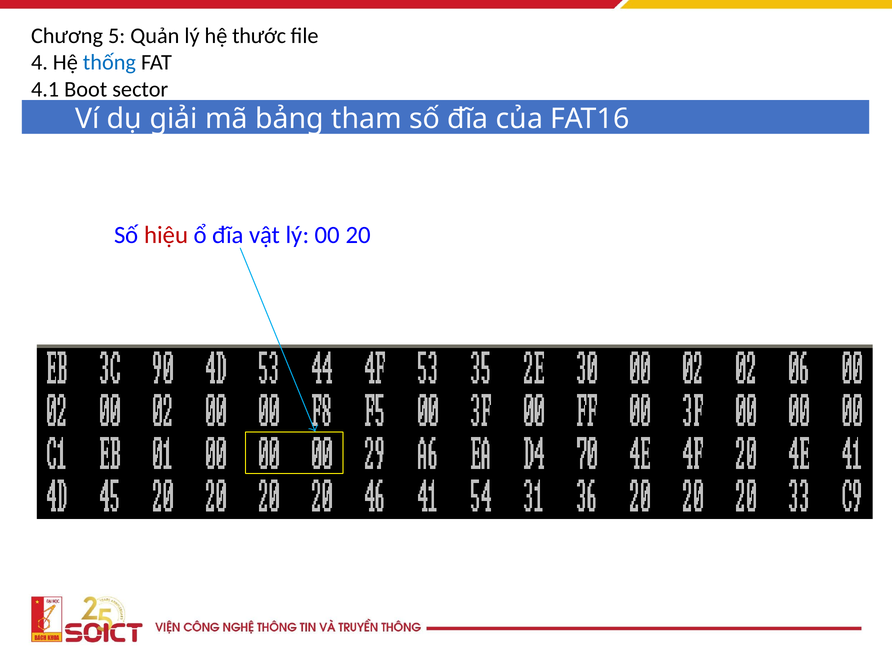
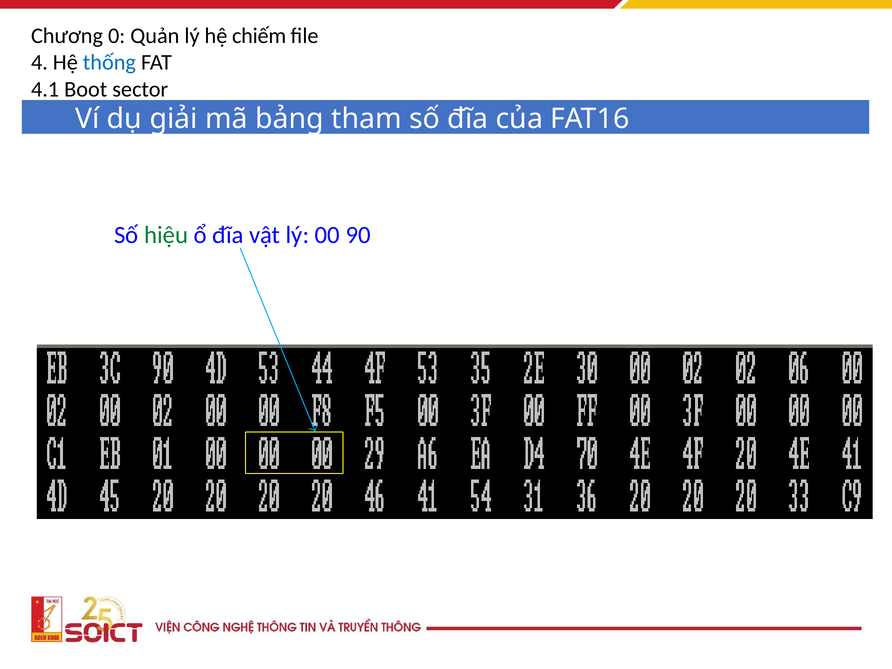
5: 5 -> 0 (117, 36)
thước: thước -> chiếm (259, 36)
hiệu colour: red -> green (166, 235)
20: 20 -> 90 (358, 235)
